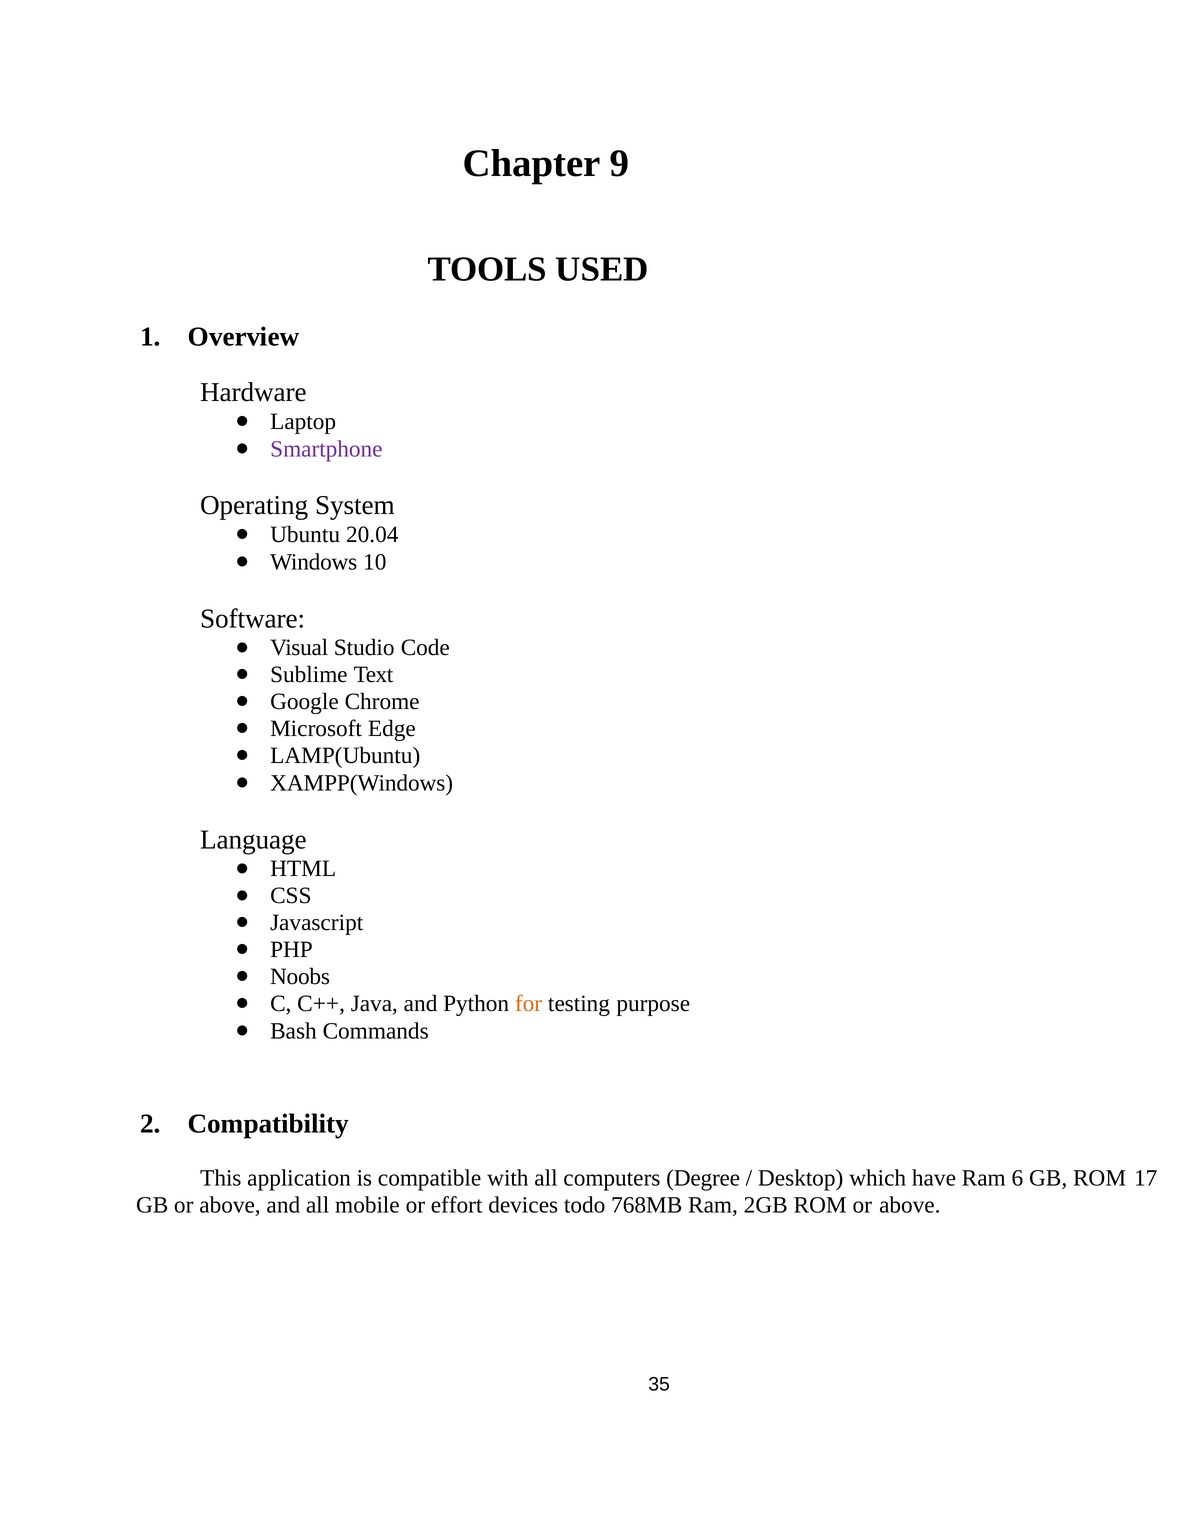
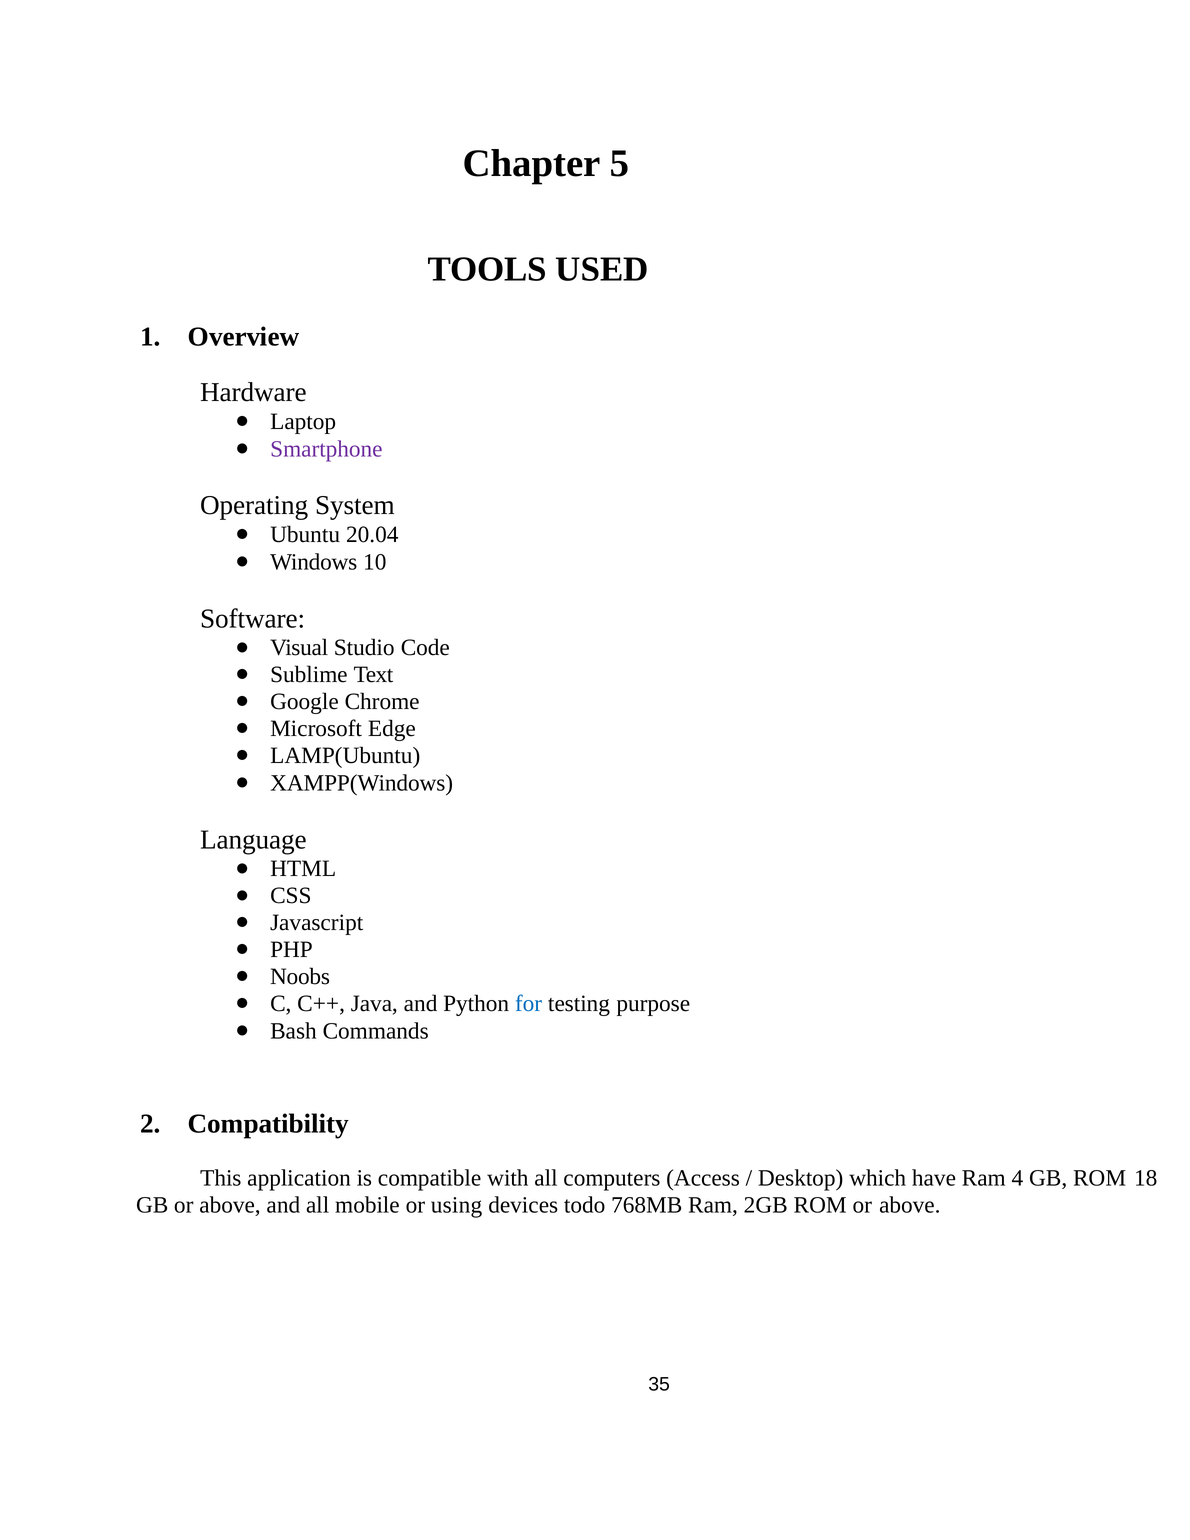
9: 9 -> 5 (620, 163)
for colour: orange -> blue (528, 1003)
Degree: Degree -> Access (703, 1178)
6: 6 -> 4 (1017, 1178)
17: 17 -> 18 (1146, 1178)
effort: effort -> using (456, 1205)
